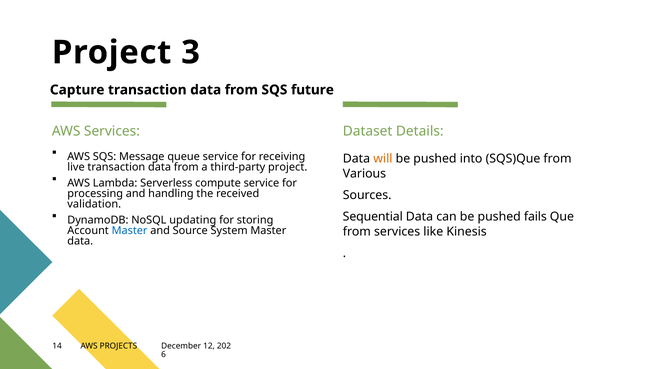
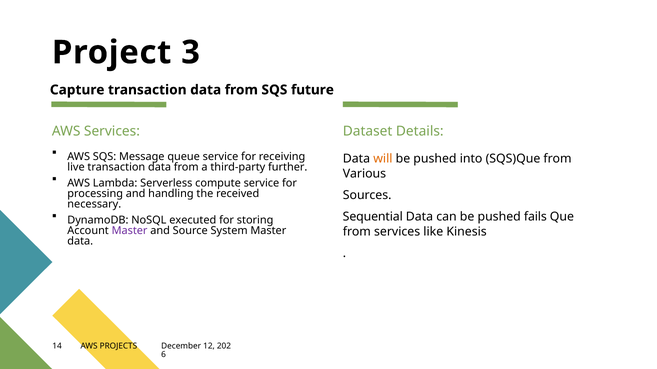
third-party project: project -> further (288, 168)
validation: validation -> necessary (94, 205)
updating: updating -> executed (193, 221)
Master colour: blue -> purple (130, 231)
